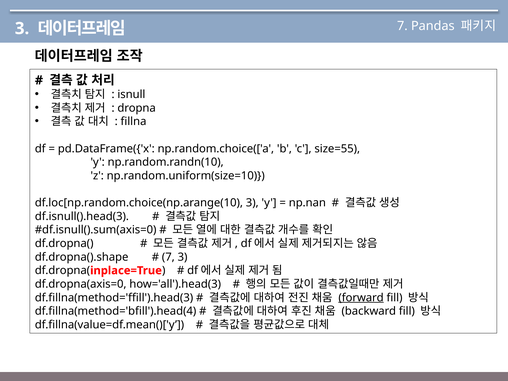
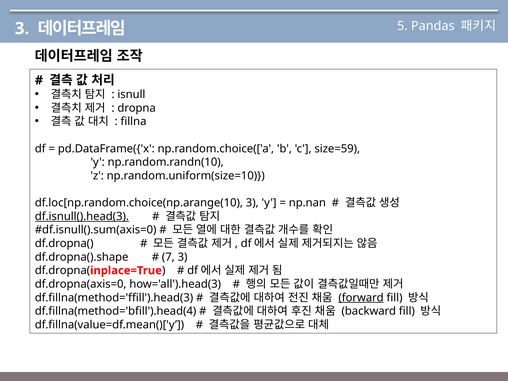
7: 7 -> 5 (402, 26)
size=55: size=55 -> size=59 (337, 149)
df.isnull().head(3 underline: none -> present (82, 216)
